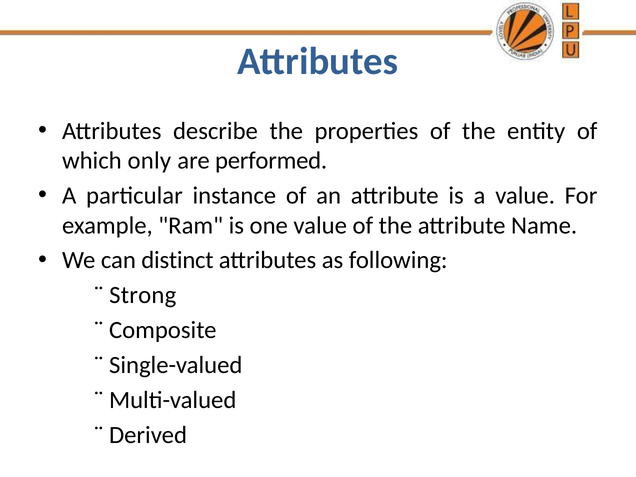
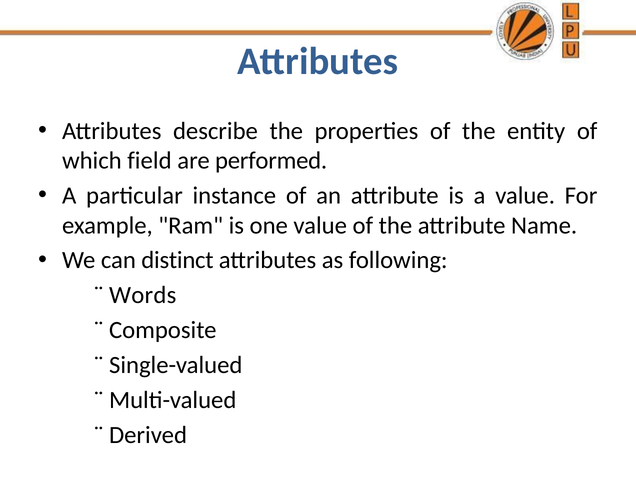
only: only -> field (149, 161)
Strong: Strong -> Words (143, 295)
